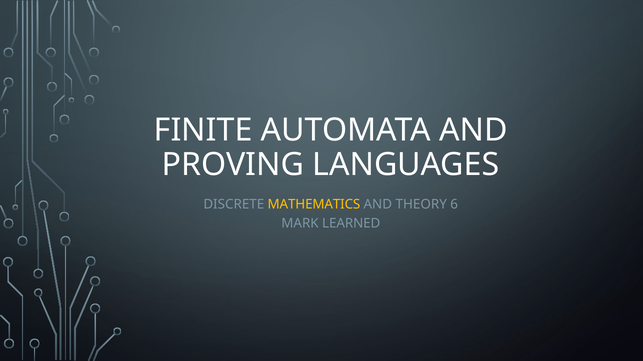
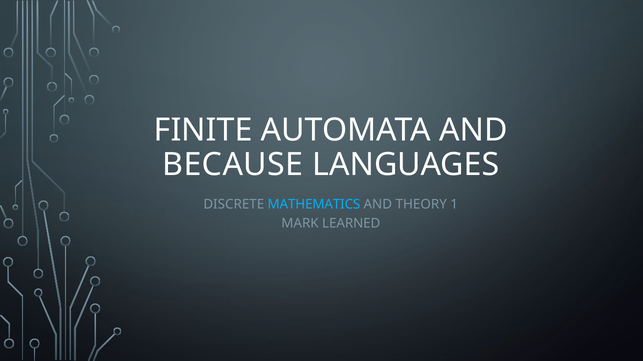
PROVING: PROVING -> BECAUSE (233, 165)
MATHEMATICS colour: yellow -> light blue (314, 205)
6: 6 -> 1 (454, 205)
